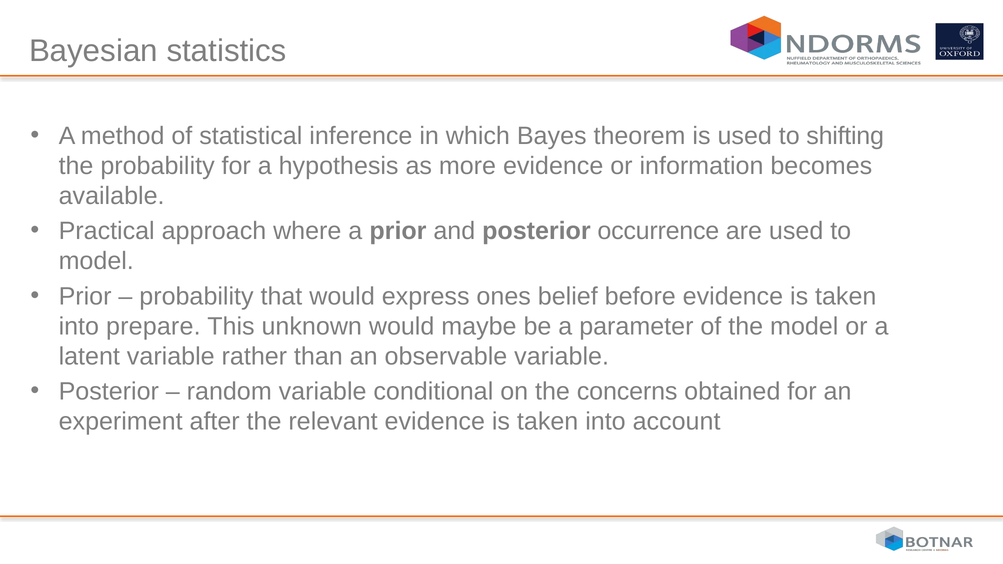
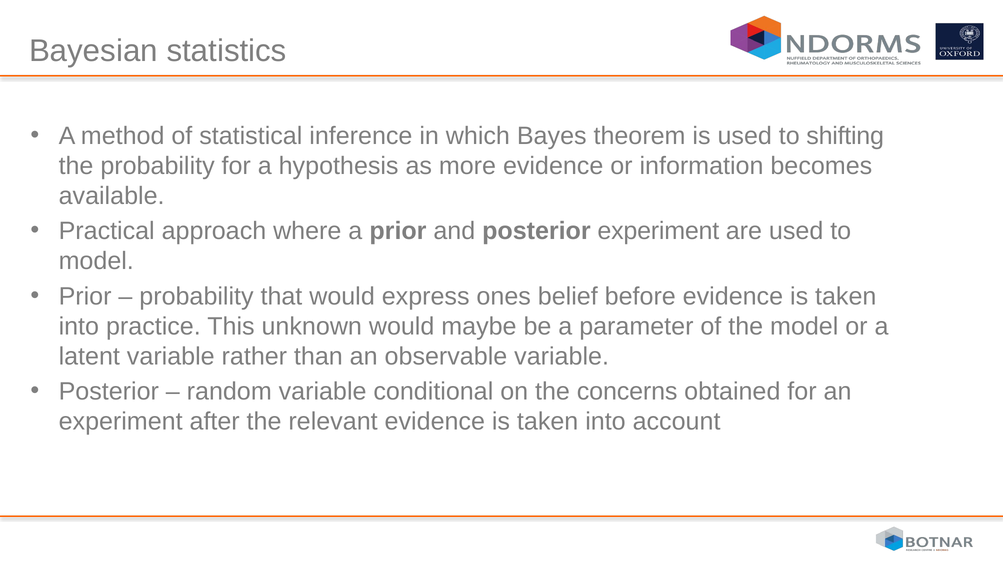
posterior occurrence: occurrence -> experiment (658, 231)
prepare: prepare -> practice (153, 326)
